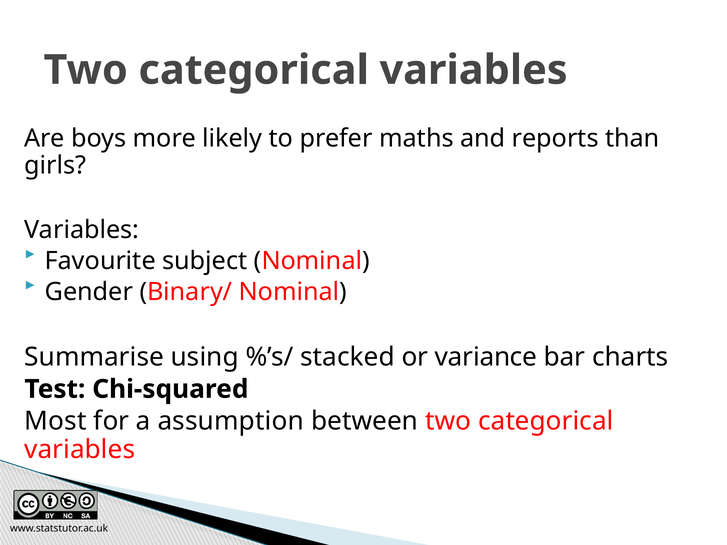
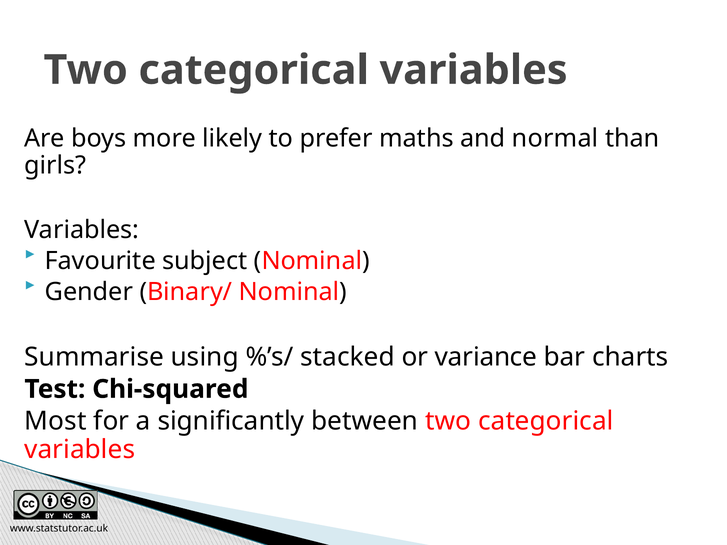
reports: reports -> normal (555, 138)
assumption: assumption -> significantly (231, 421)
